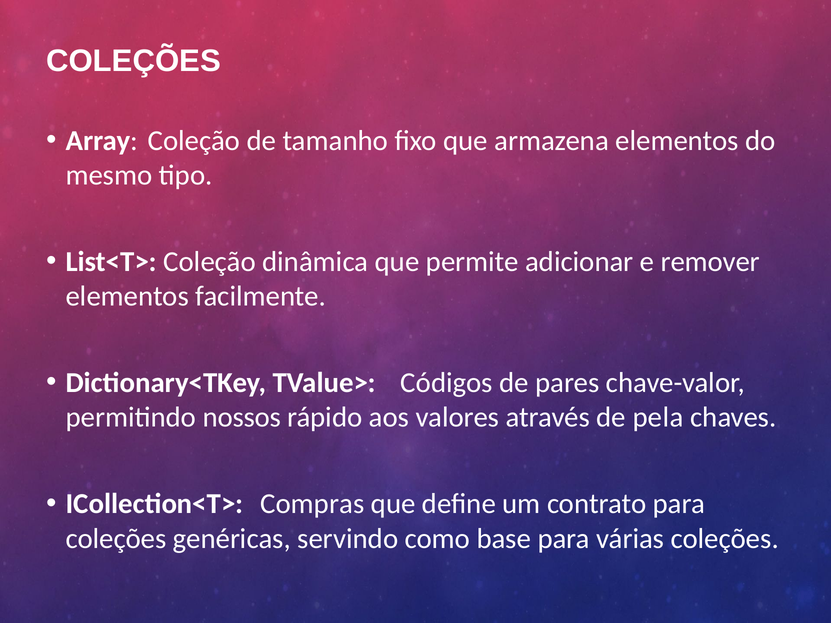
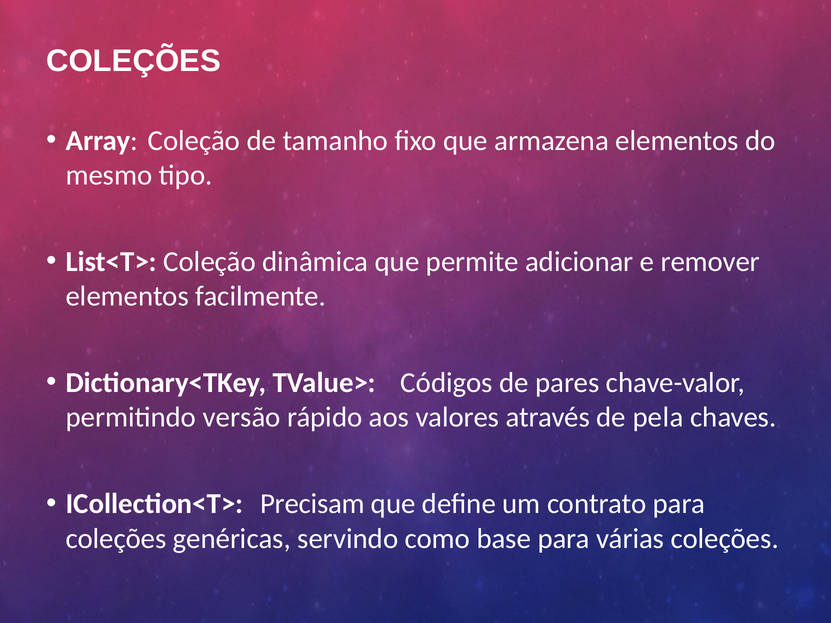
nossos: nossos -> versão (242, 418)
Compras: Compras -> Precisam (312, 504)
